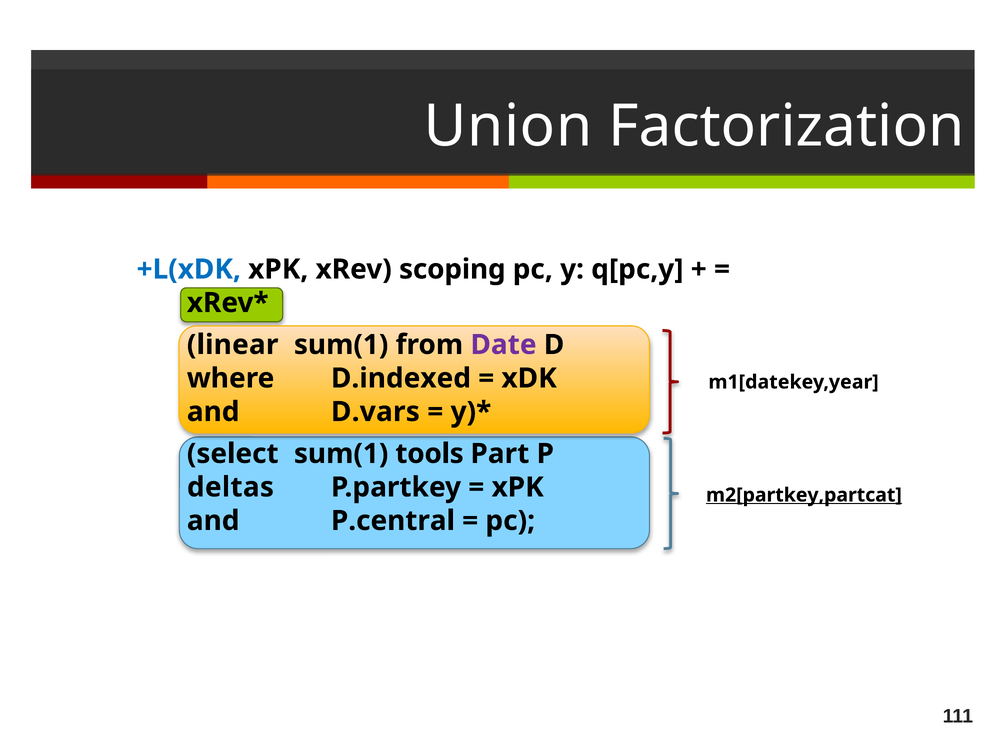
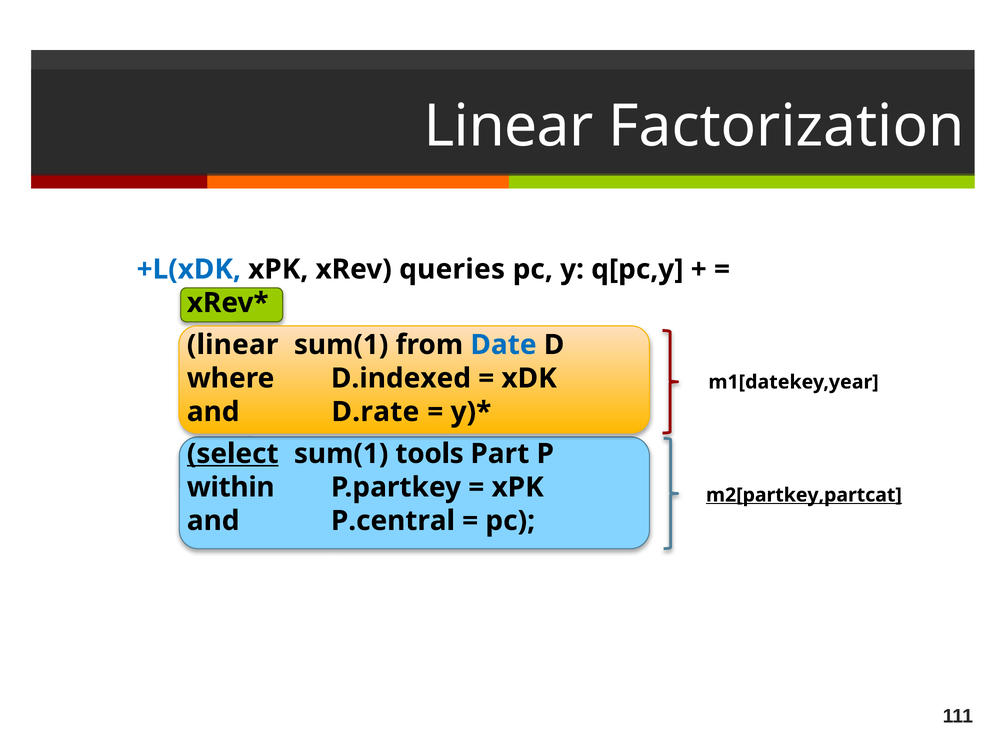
Union: Union -> Linear (509, 127)
scoping: scoping -> queries (452, 269)
Date colour: purple -> blue (503, 345)
D.vars: D.vars -> D.rate (375, 412)
select underline: none -> present (233, 454)
deltas: deltas -> within (231, 488)
